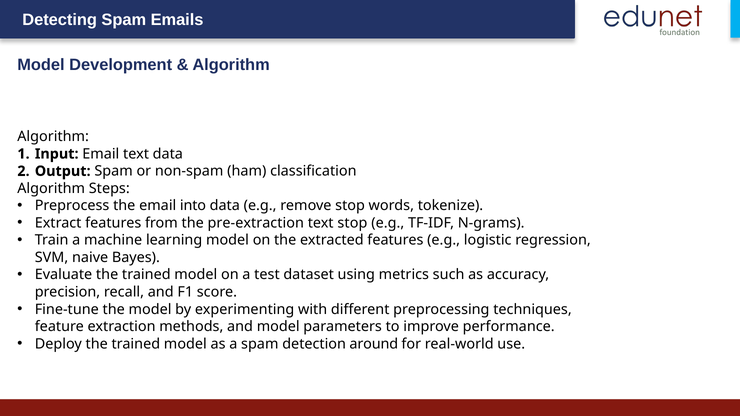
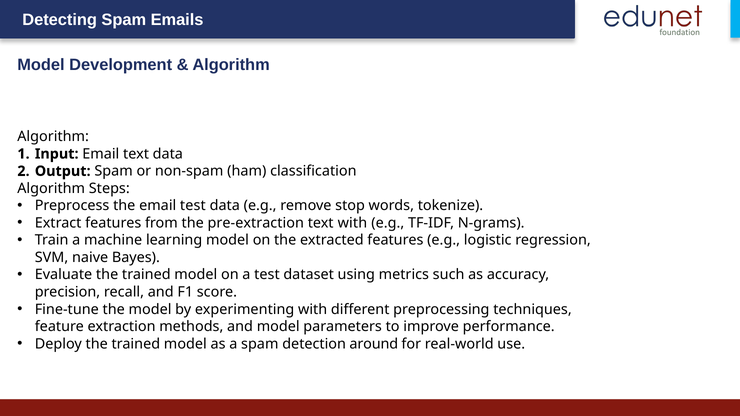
email into: into -> test (193, 206)
text stop: stop -> with (352, 223)
